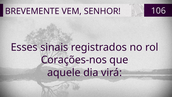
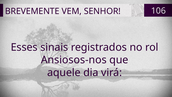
Corações-nos: Corações-nos -> Ansiosos-nos (74, 60)
